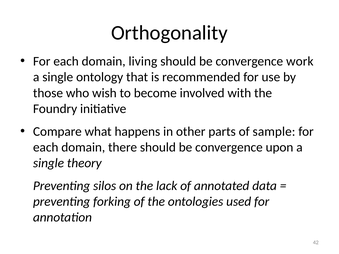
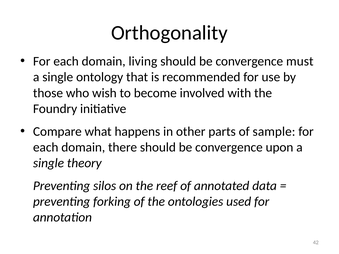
work: work -> must (300, 61)
lack: lack -> reef (167, 186)
